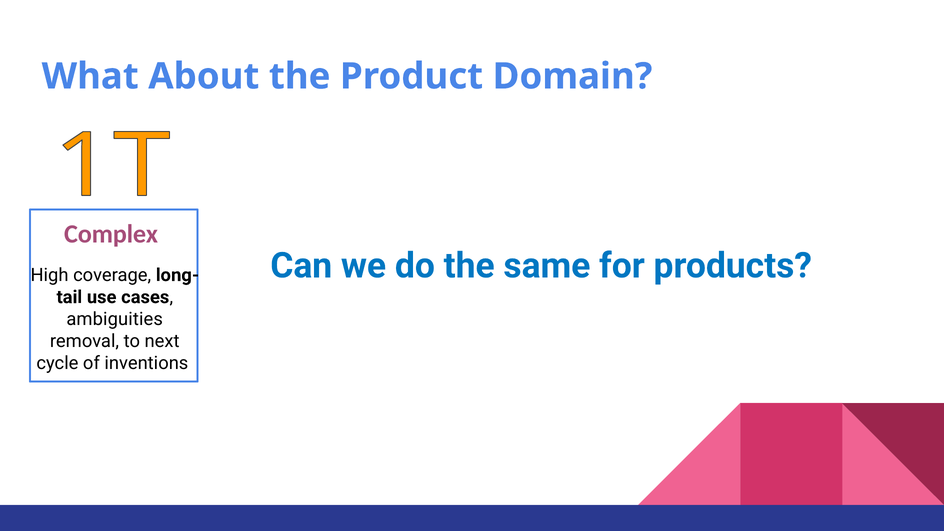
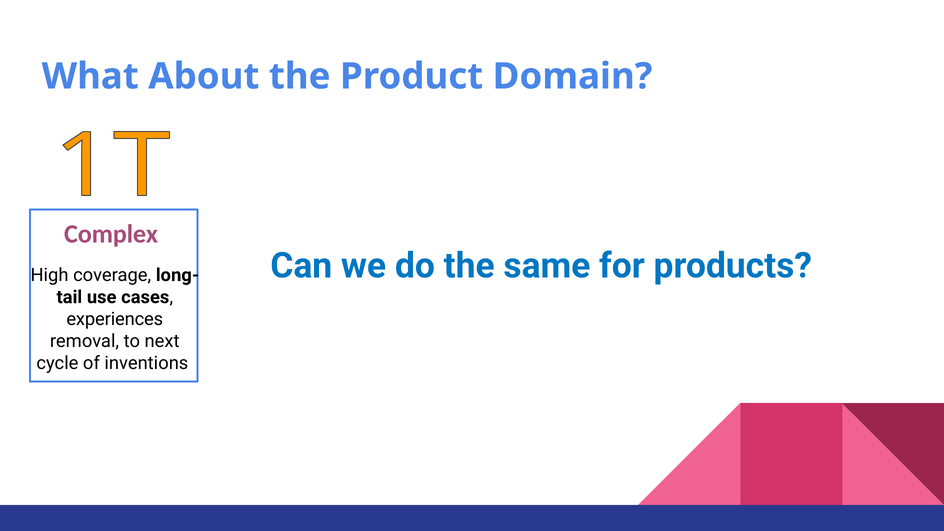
ambiguities: ambiguities -> experiences (115, 319)
